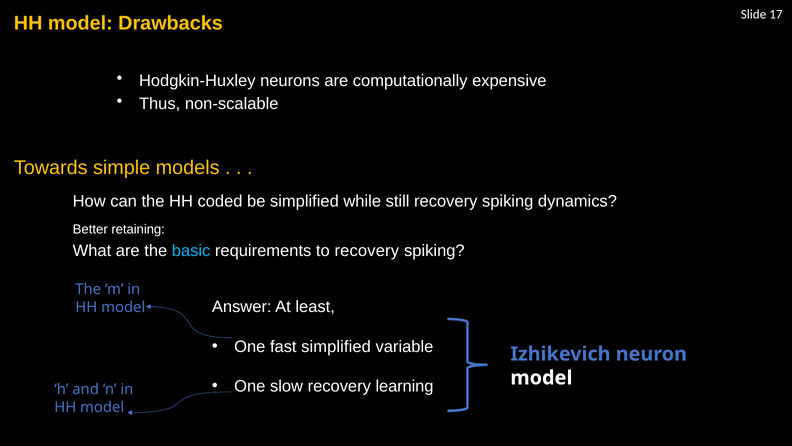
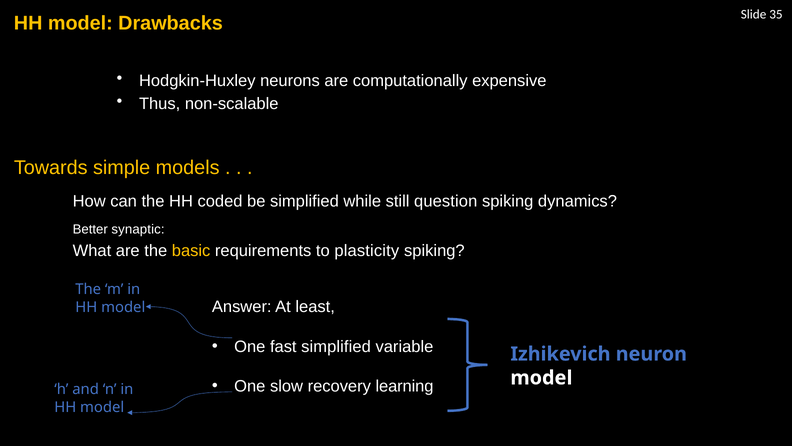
17: 17 -> 35 (776, 15)
still recovery: recovery -> question (446, 201)
retaining: retaining -> synaptic (138, 229)
basic colour: light blue -> yellow (191, 251)
to recovery: recovery -> plasticity (367, 251)
